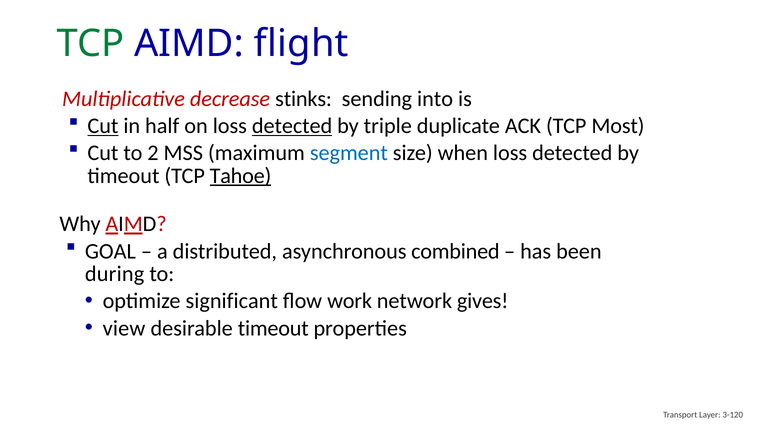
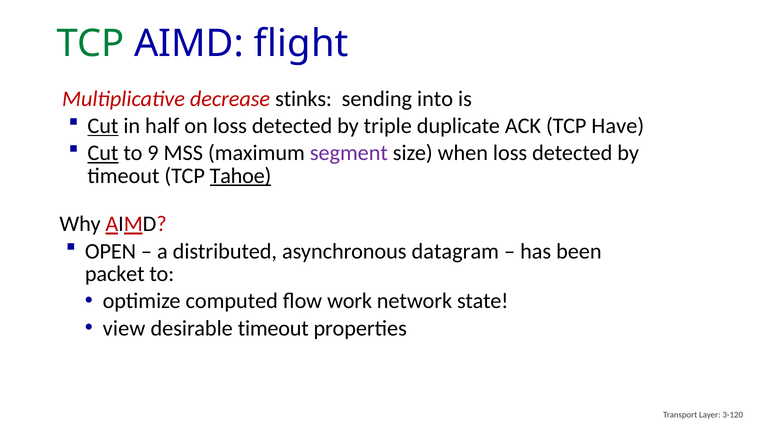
detected underline: present -> none (292, 126)
Most: Most -> Have (618, 126)
Cut underline: none -> present (103, 153)
2: 2 -> 9 (153, 153)
segment colour: blue -> purple (349, 153)
GOAL: GOAL -> OPEN (111, 251)
combined: combined -> datagram (455, 251)
during: during -> packet (115, 274)
significant: significant -> computed (232, 301)
gives: gives -> state (483, 301)
